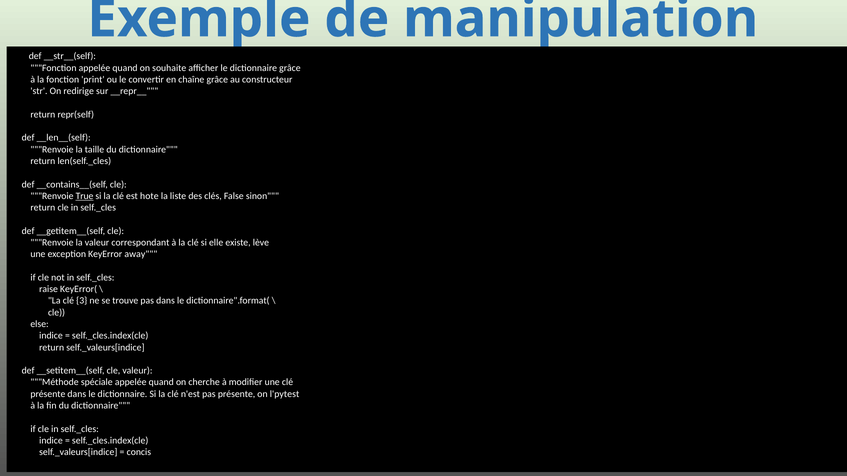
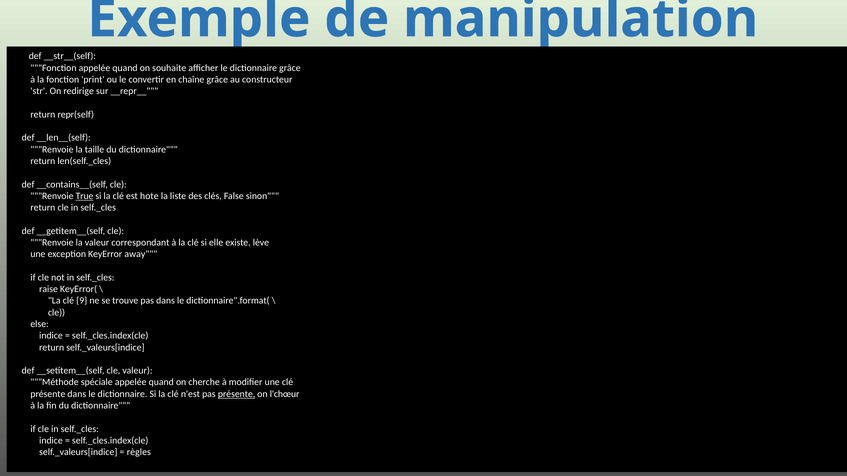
3: 3 -> 9 (82, 301)
présente underline: none -> present (237, 394)
l'pytest: l'pytest -> l'chœur (285, 394)
concis: concis -> règles (139, 453)
